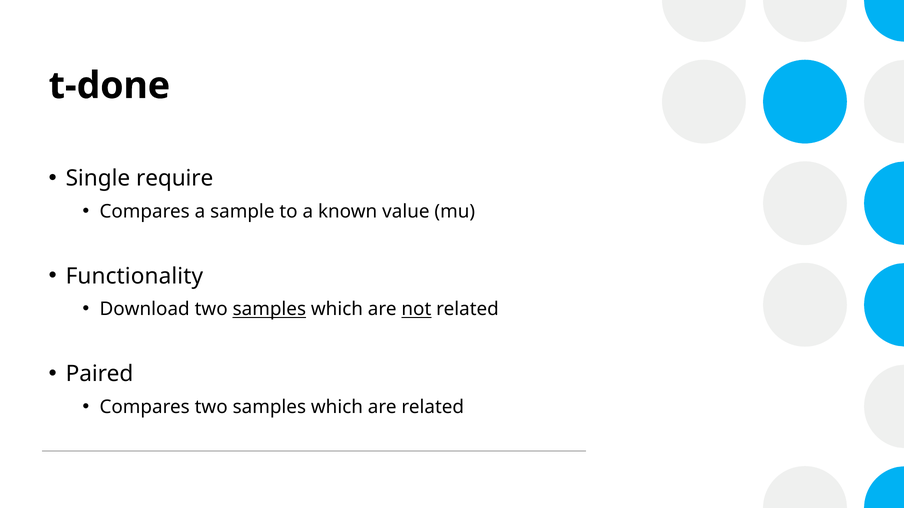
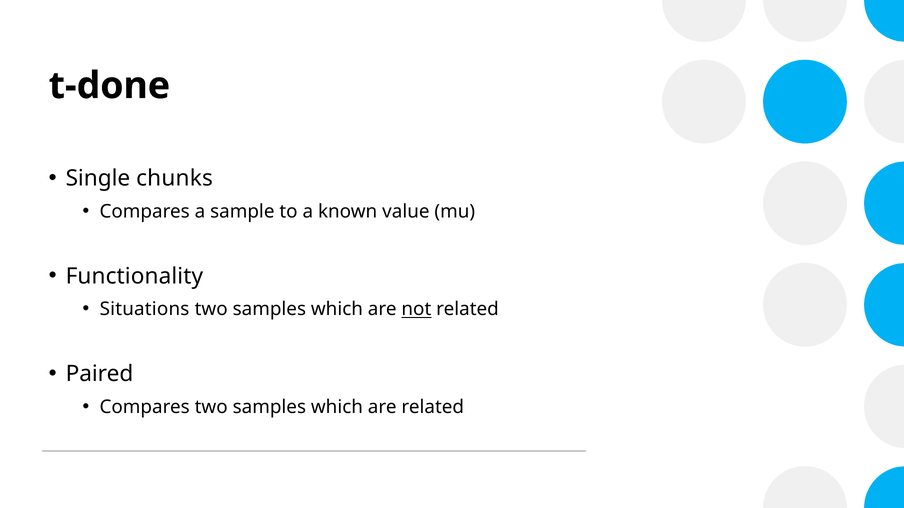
require: require -> chunks (175, 179)
Download: Download -> Situations (145, 310)
samples underline: present -> none (269, 310)
